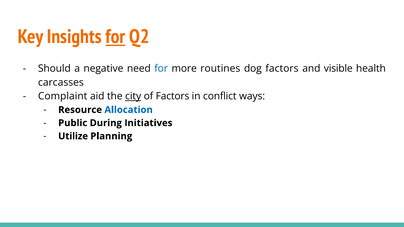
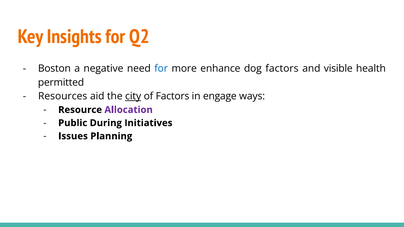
for underline: present -> none (115, 37)
Should: Should -> Boston (54, 69)
routines: routines -> enhance (220, 69)
carcasses: carcasses -> permitted (61, 83)
Complaint: Complaint -> Resources (63, 96)
conflict: conflict -> engage (220, 96)
Allocation colour: blue -> purple (129, 110)
Utilize: Utilize -> Issues (73, 136)
